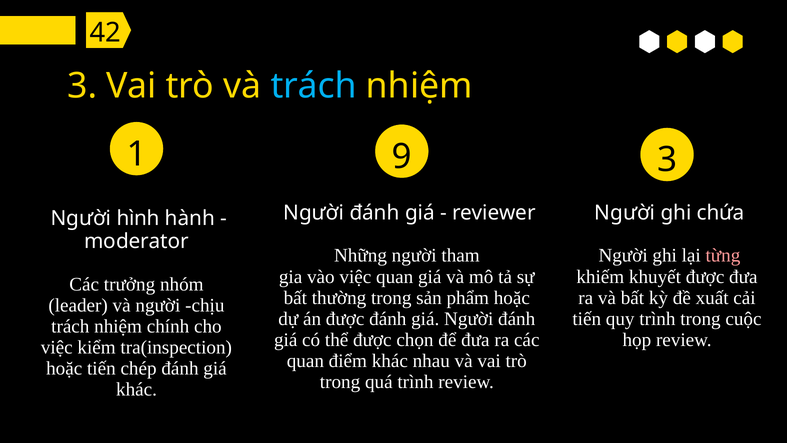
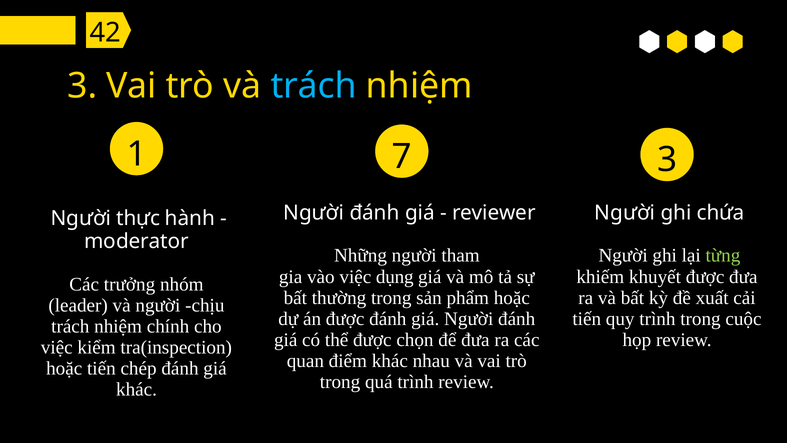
9: 9 -> 7 (402, 156)
hình: hình -> thực (138, 218)
từng colour: pink -> light green (723, 255)
việc quan: quan -> dụng (395, 276)
